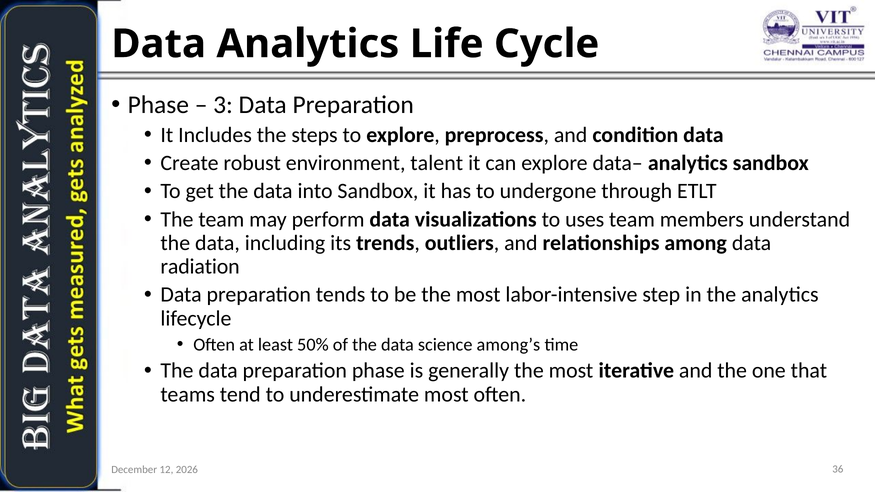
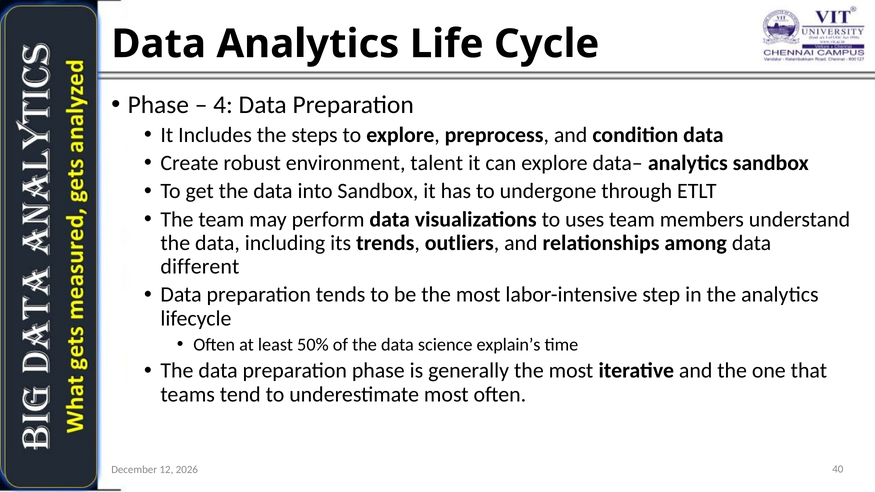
3: 3 -> 4 (223, 105)
radiation: radiation -> different (200, 267)
among’s: among’s -> explain’s (509, 345)
36: 36 -> 40 (838, 469)
